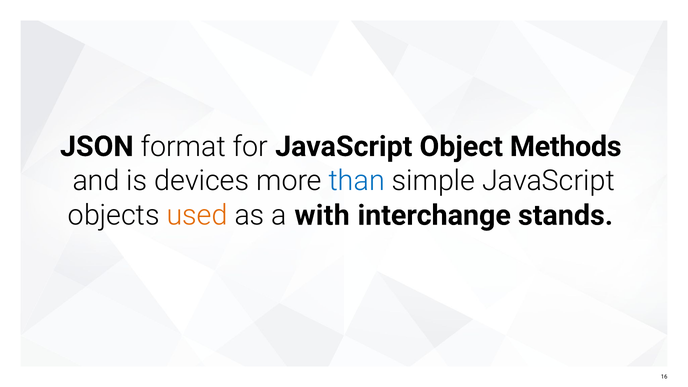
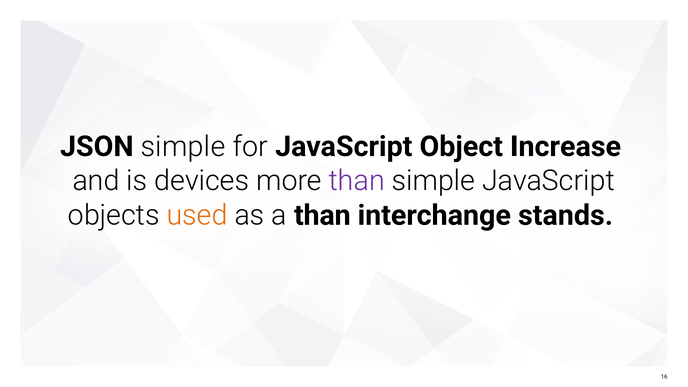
JSON format: format -> simple (183, 147)
Methods: Methods -> Increase (566, 147)
than colour: blue -> purple (357, 181)
a with: with -> than (322, 215)
